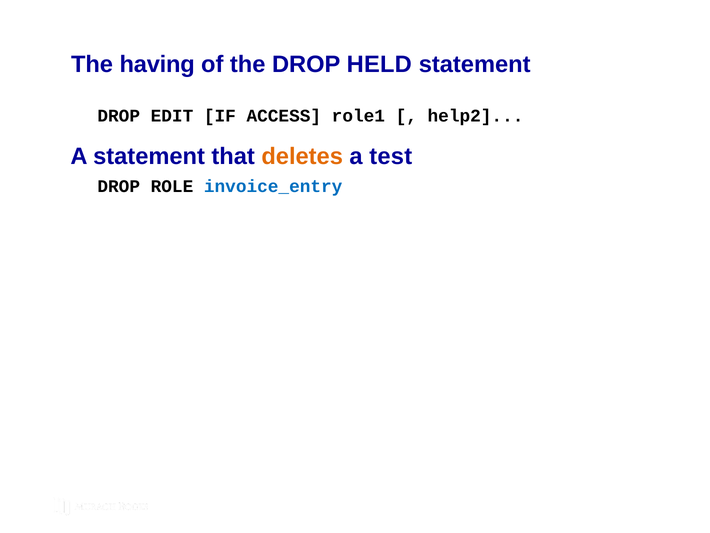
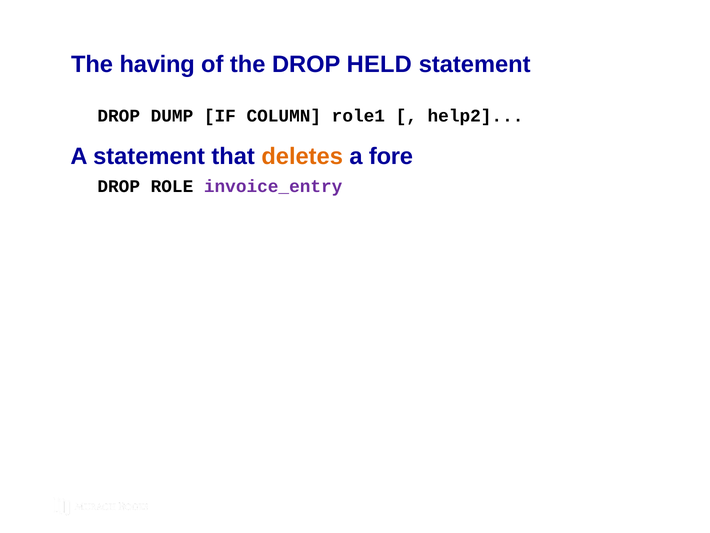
EDIT: EDIT -> DUMP (172, 116)
ACCESS: ACCESS -> COLUMN (284, 116)
test: test -> fore (391, 156)
invoice_entry colour: blue -> purple (273, 186)
